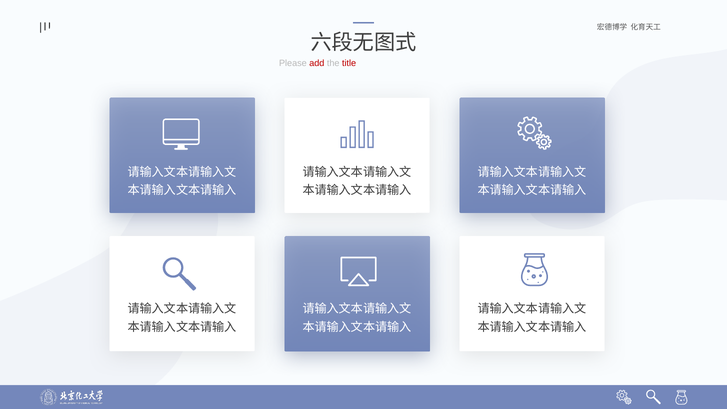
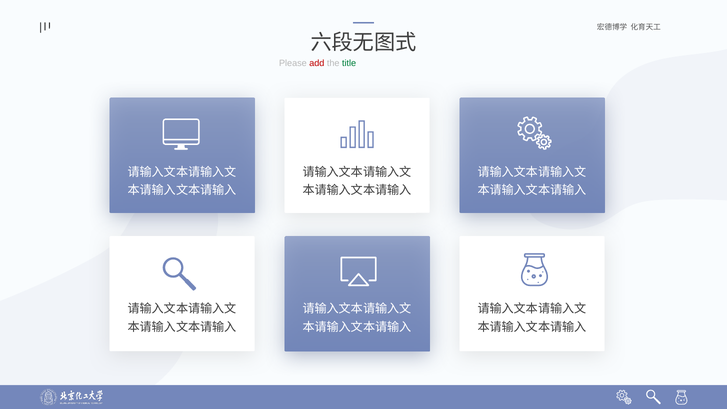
title colour: red -> green (349, 63)
